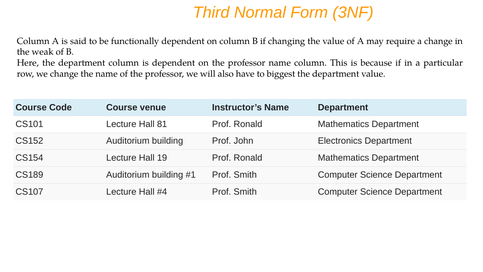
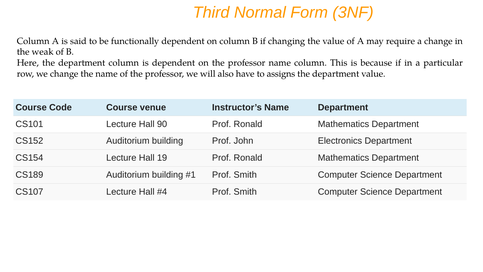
biggest: biggest -> assigns (281, 74)
81: 81 -> 90 (162, 124)
